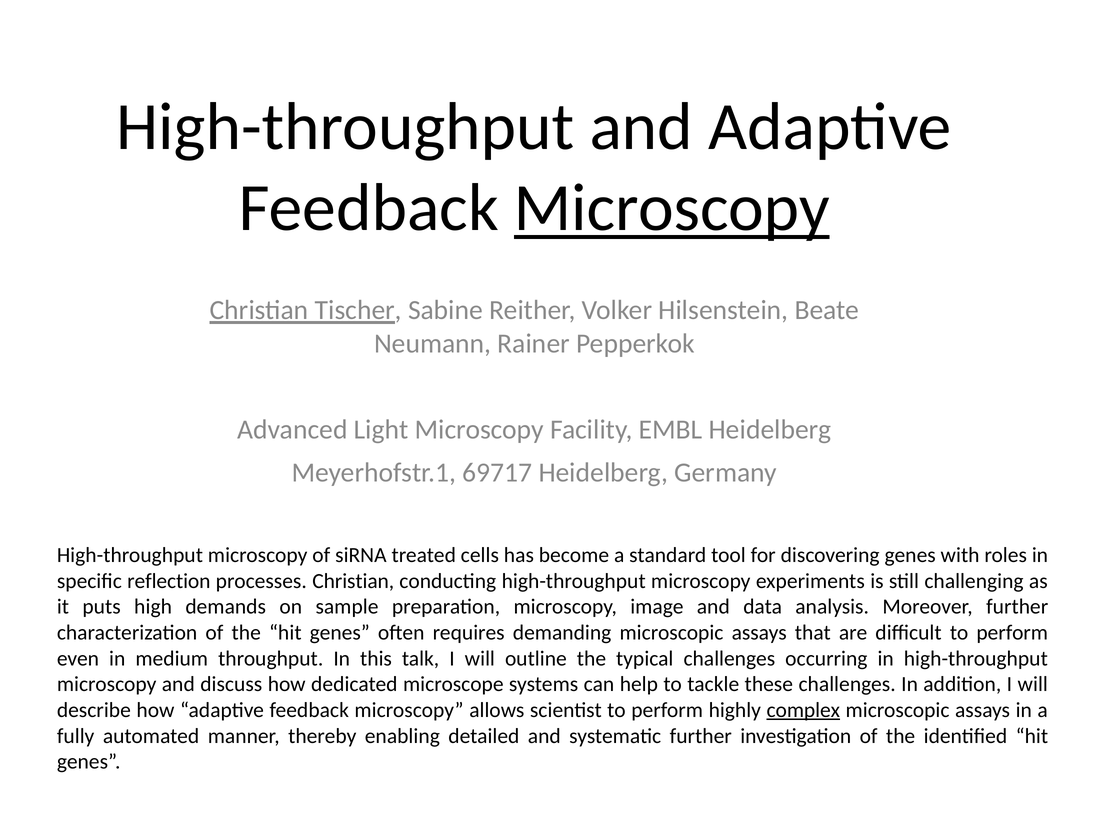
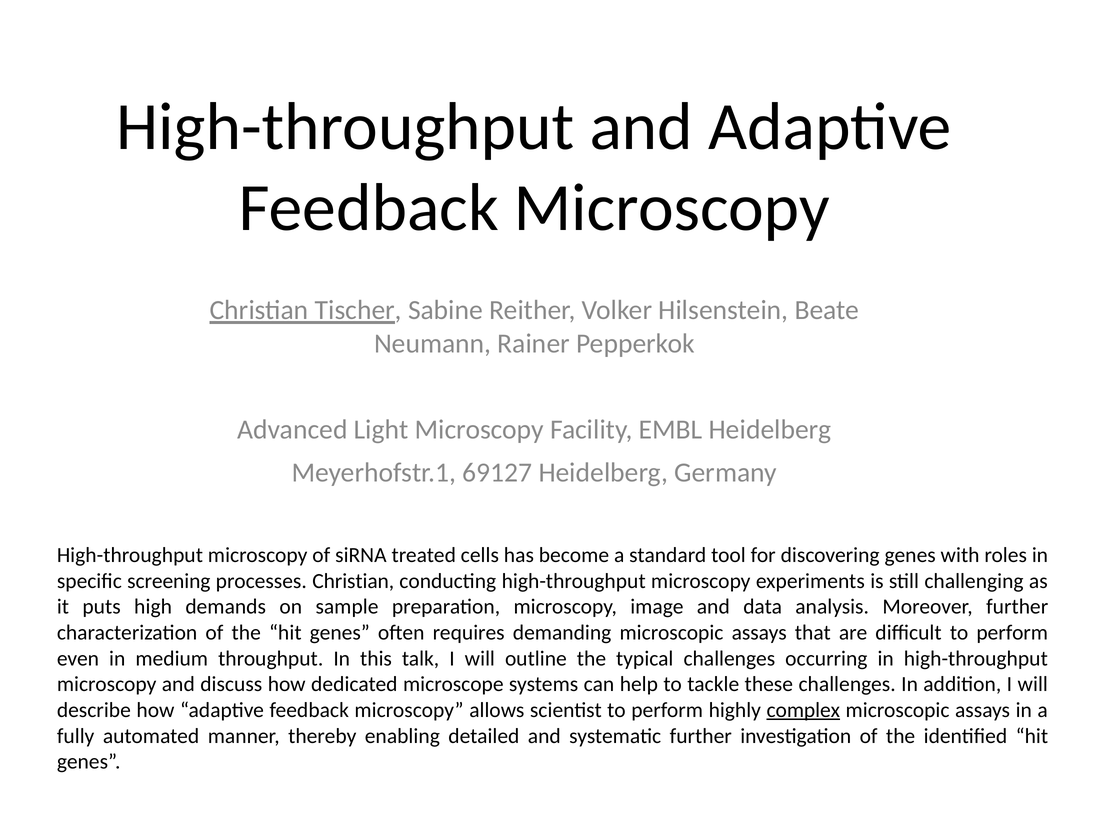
Microscopy underline: present -> none (672, 208)
69717: 69717 -> 69127 (497, 472)
reflection: reflection -> screening (169, 581)
